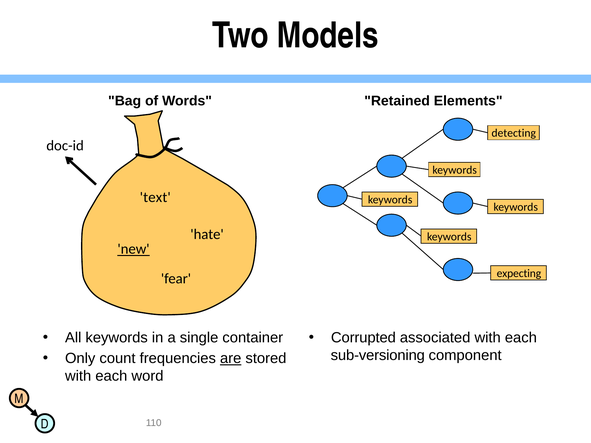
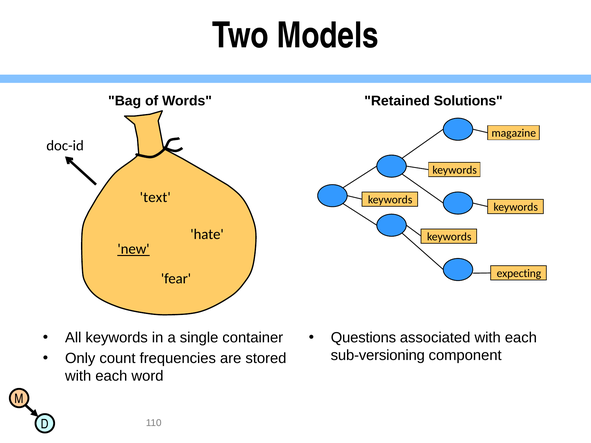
Elements: Elements -> Solutions (468, 101)
detecting: detecting -> magazine (514, 133)
Corrupted: Corrupted -> Questions (363, 338)
are underline: present -> none (231, 359)
